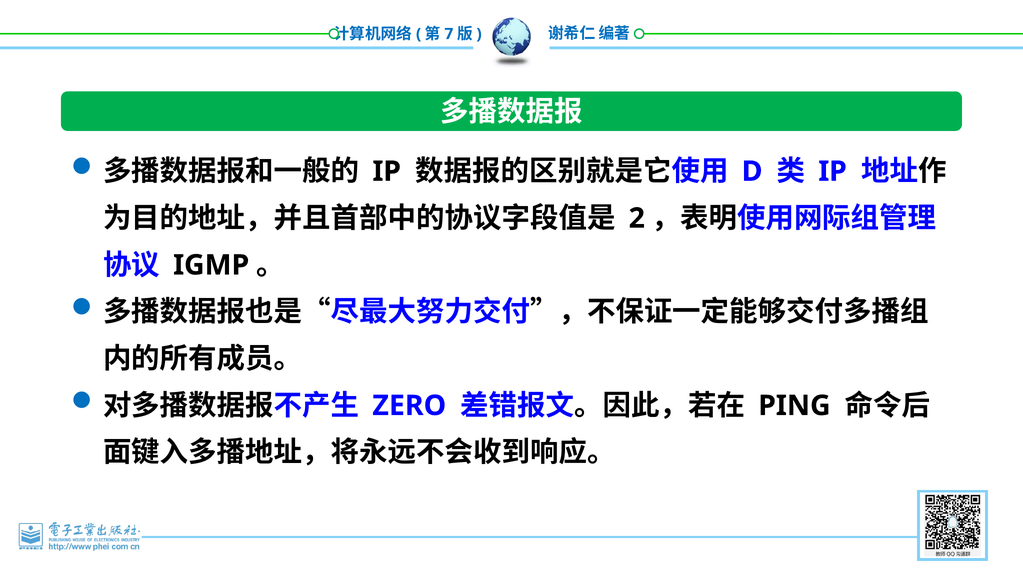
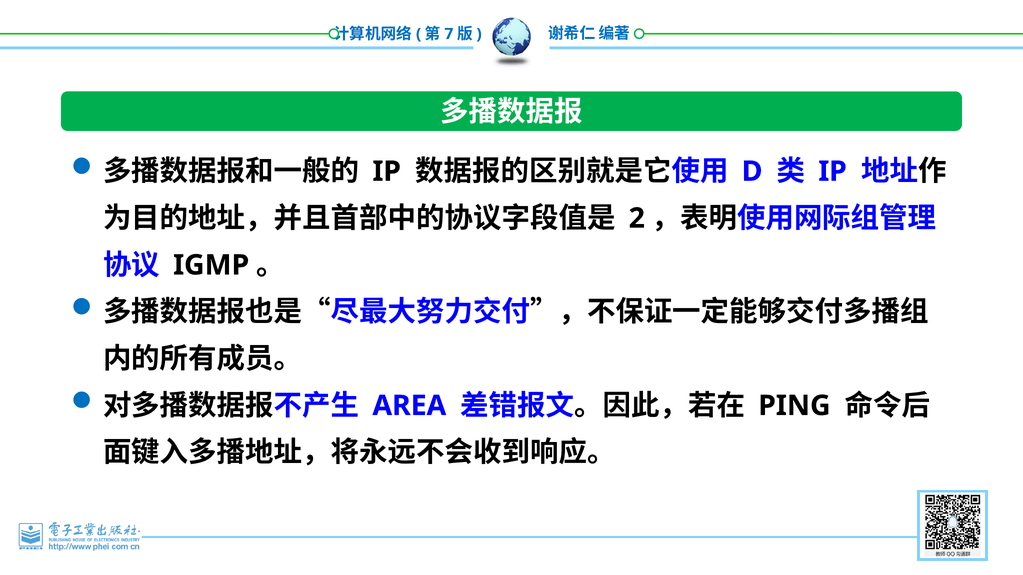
ZERO: ZERO -> AREA (409, 406)
